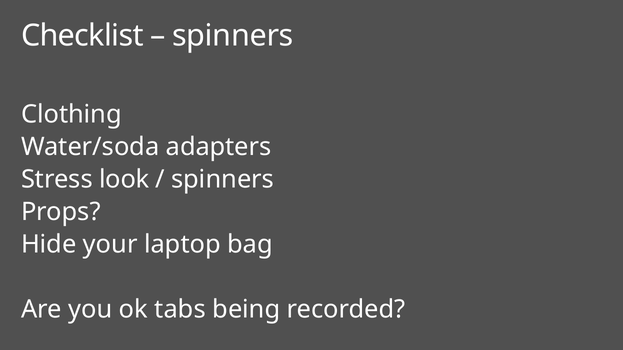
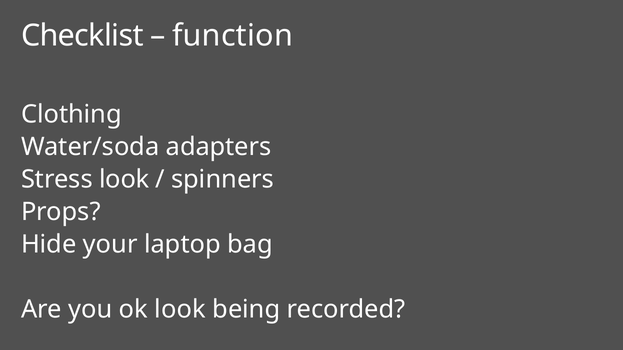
spinners: spinners -> function (233, 36)
ok tabs: tabs -> look (180, 310)
